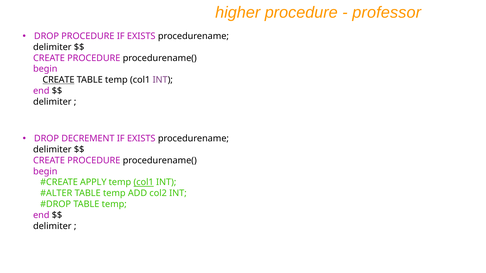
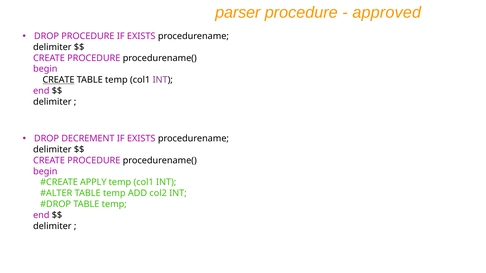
higher: higher -> parser (238, 13)
professor: professor -> approved (387, 13)
col1 underline: present -> none (144, 183)
